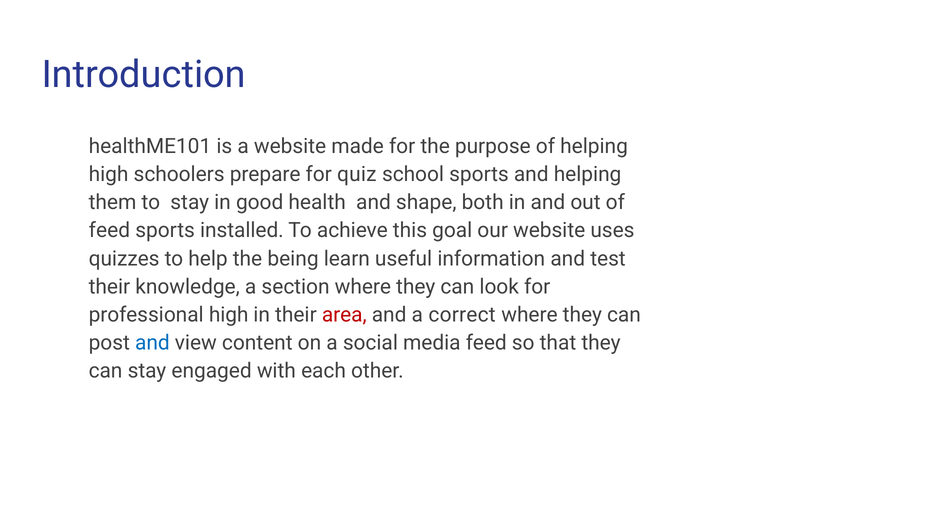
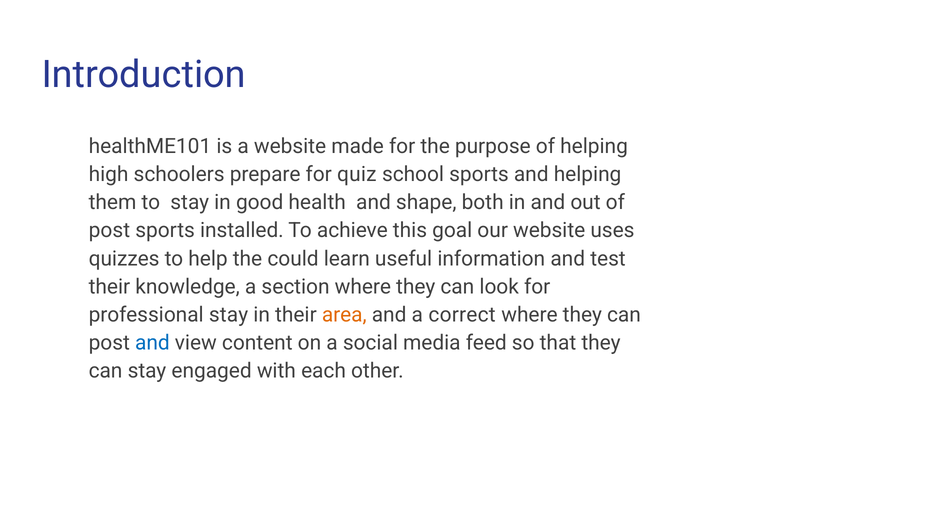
feed: feed -> post (109, 230)
being: being -> could (293, 258)
professional high: high -> stay (229, 314)
area colour: red -> orange (344, 314)
